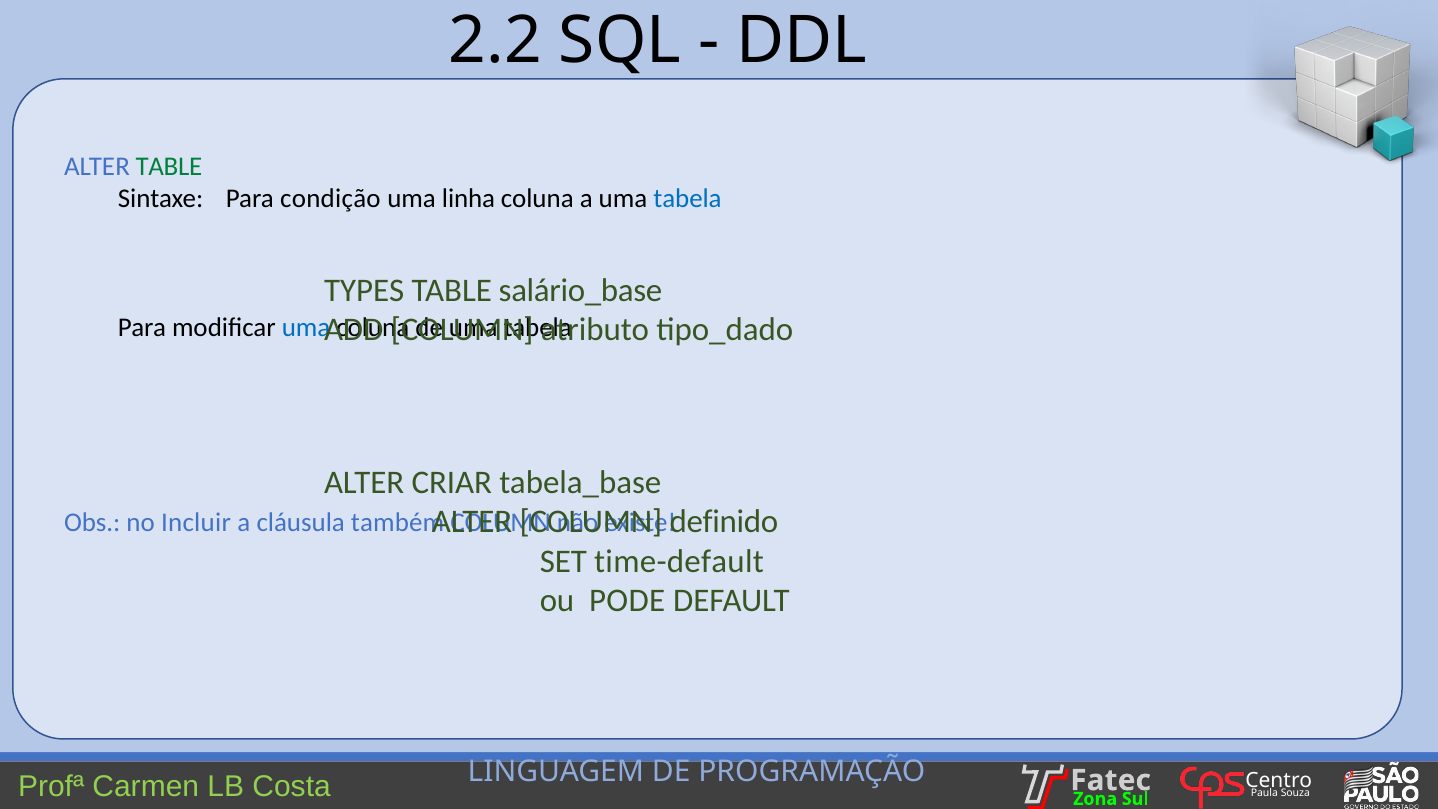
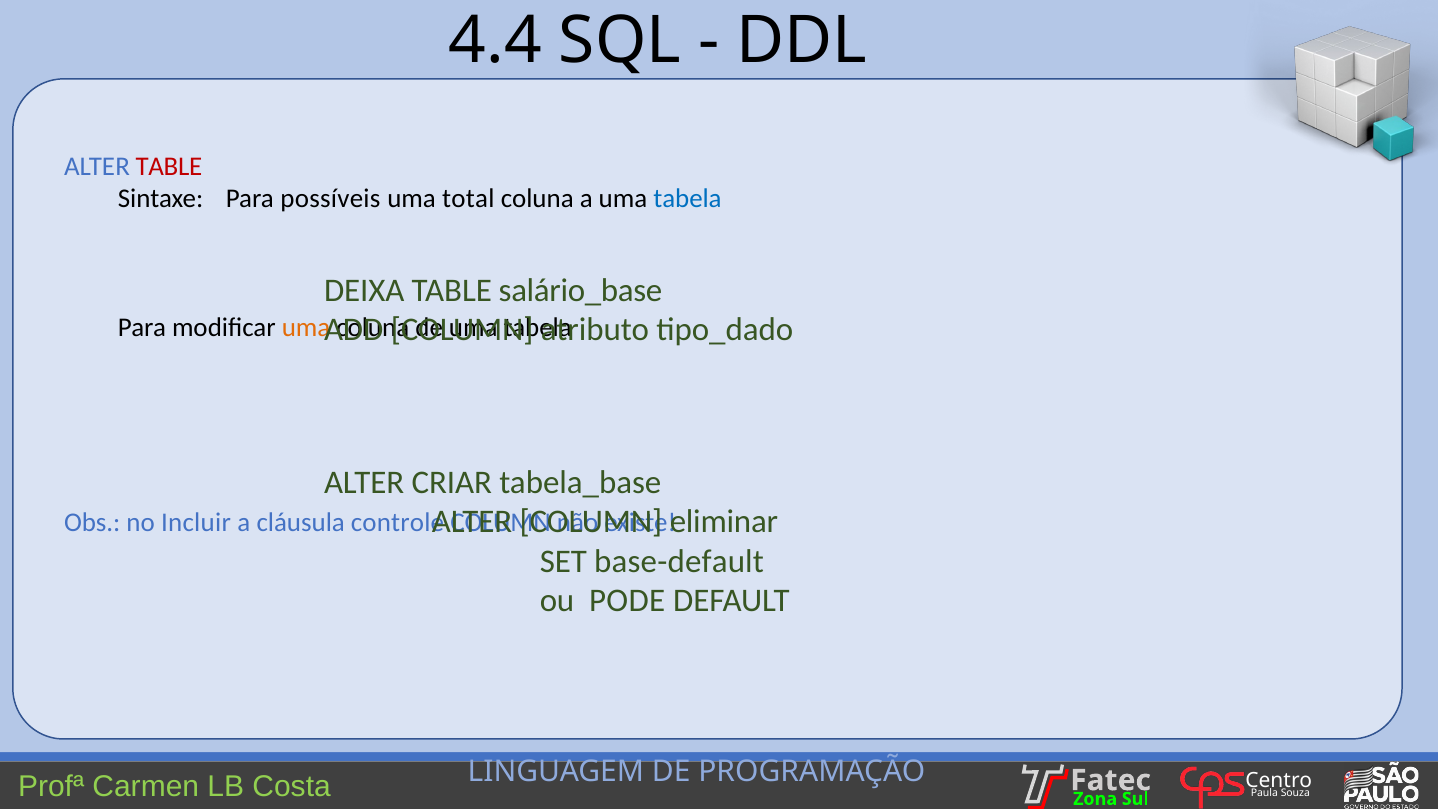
2.2: 2.2 -> 4.4 (495, 40)
TABLE colour: green -> red (169, 166)
condição: condição -> possíveis (330, 199)
linha: linha -> total (468, 199)
TYPES: TYPES -> DEIXA (364, 290)
uma colour: blue -> orange (306, 328)
definido: definido -> eliminar (724, 522)
também: também -> controle (398, 522)
time-default: time-default -> base-default (679, 561)
